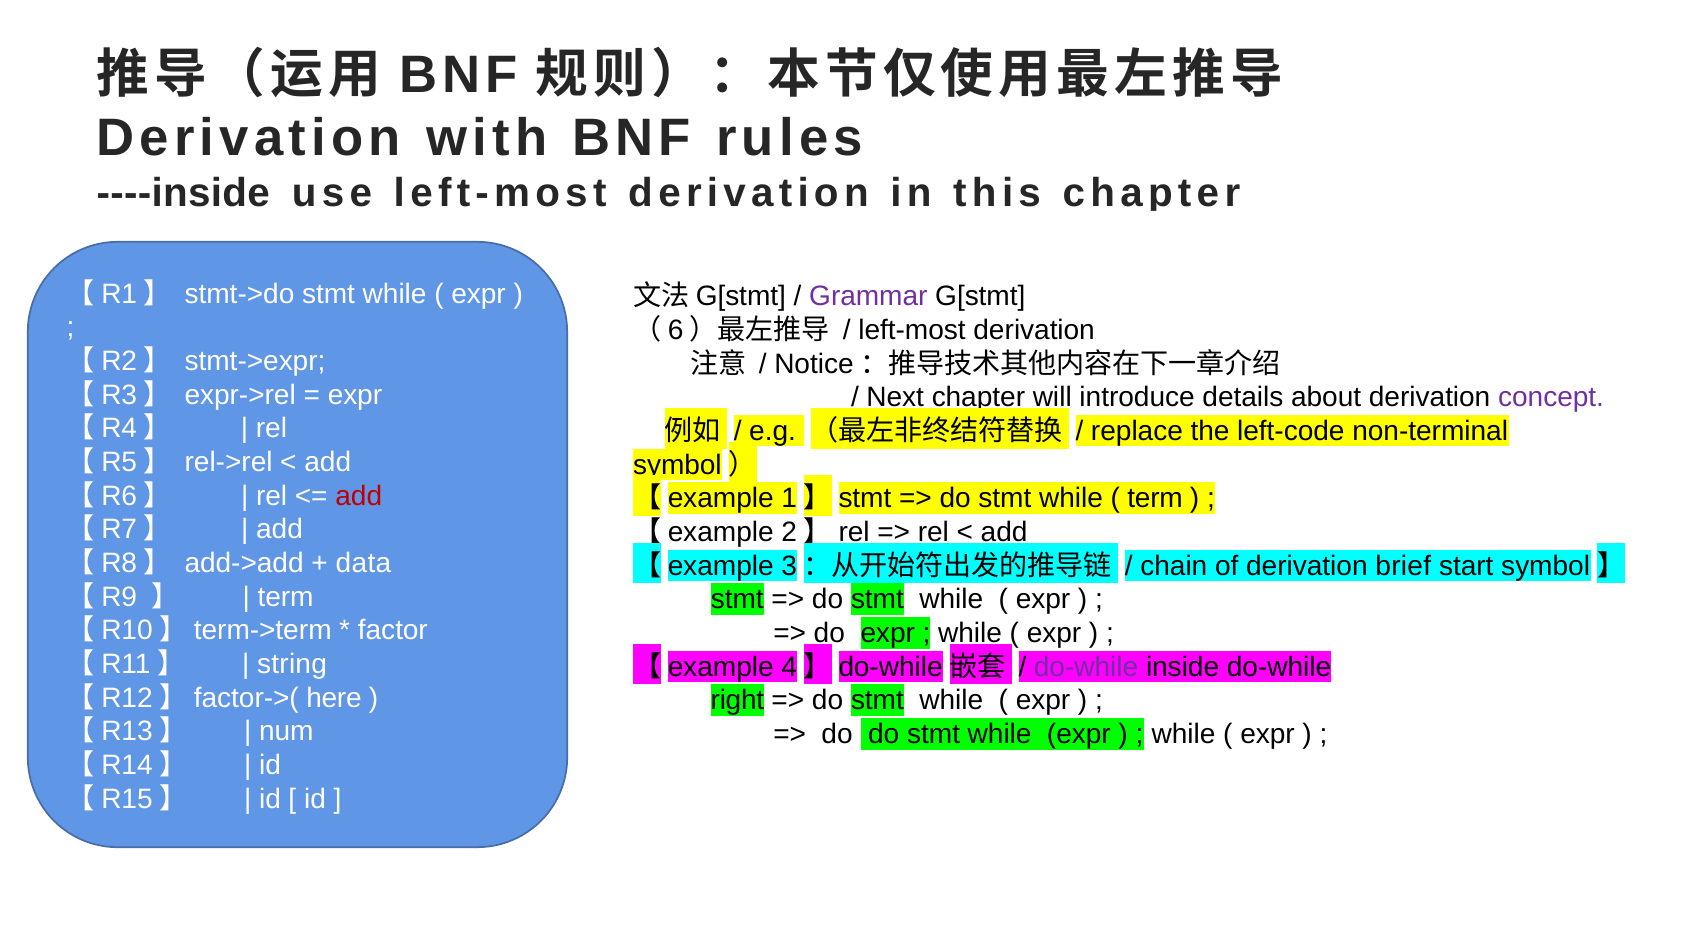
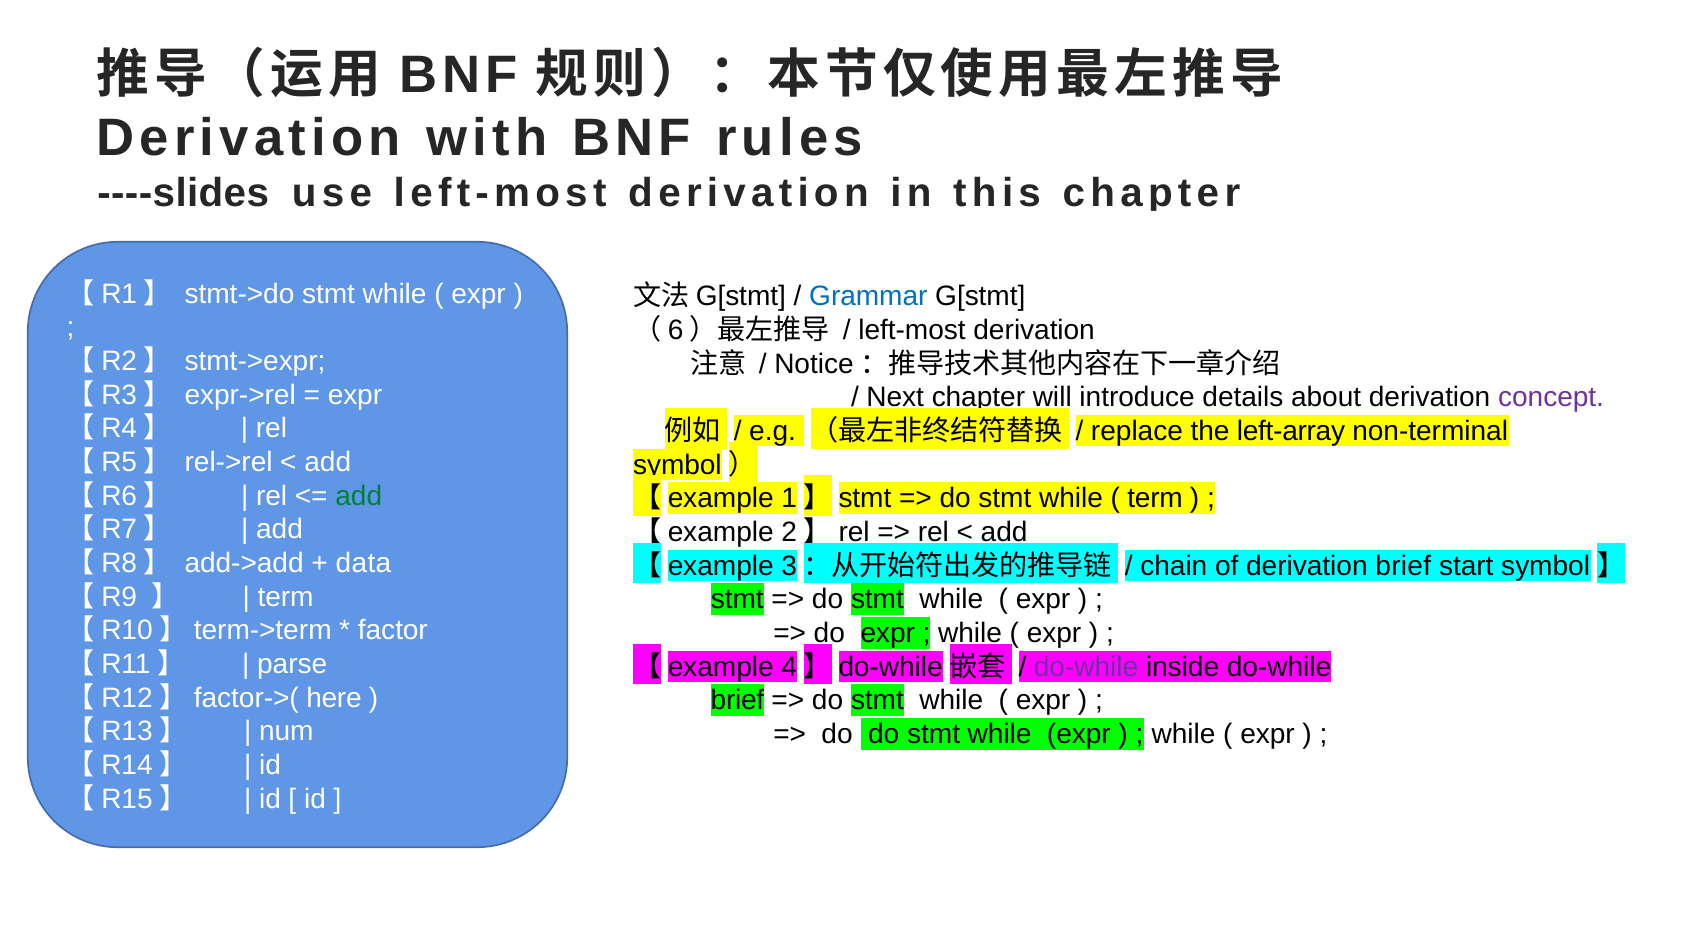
----inside: ----inside -> ----slides (183, 193)
Grammar colour: purple -> blue (868, 297)
left-code: left-code -> left-array (1291, 431)
add colour: red -> green (359, 496)
string: string -> parse (292, 665)
right: right -> brief (737, 701)
